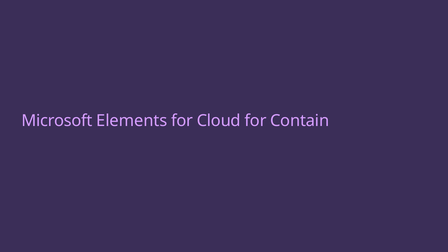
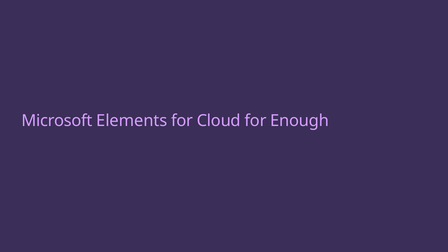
Contain: Contain -> Enough (300, 121)
